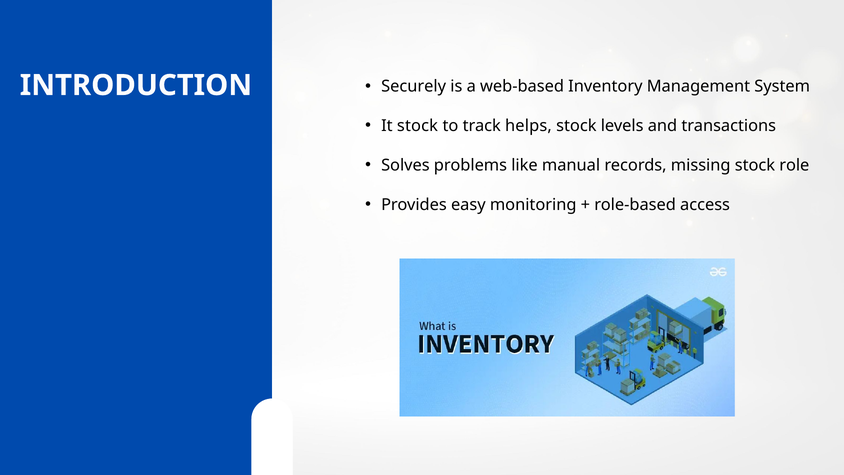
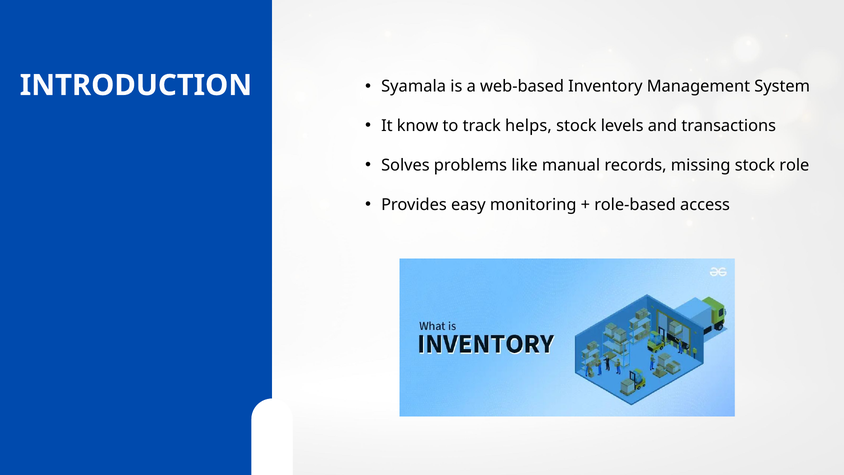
Securely: Securely -> Syamala (414, 86)
It stock: stock -> know (418, 126)
